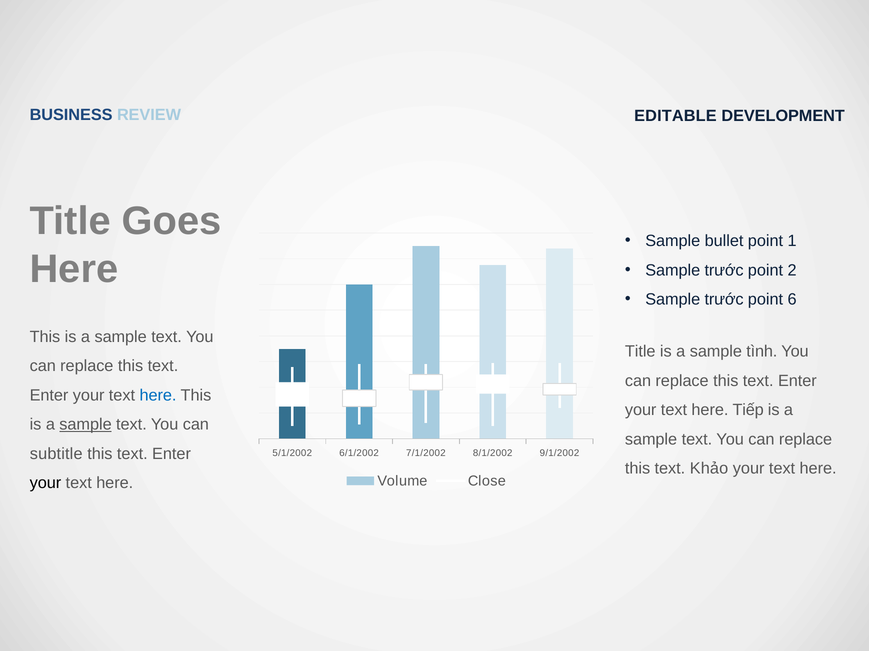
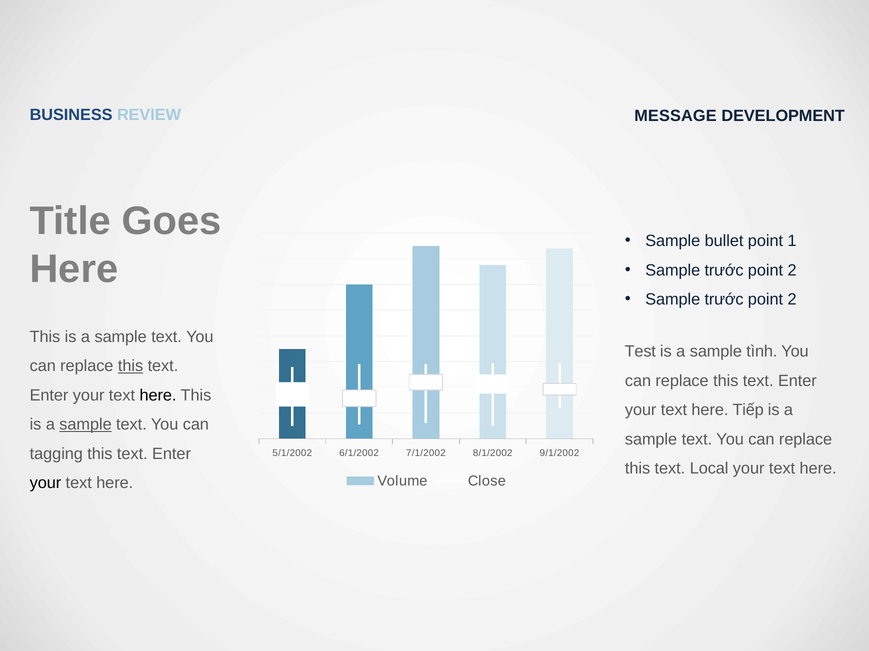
EDITABLE: EDITABLE -> MESSAGE (675, 116)
6: 6 -> 2 (792, 300)
Title: Title -> Test (640, 352)
this underline: none -> present (131, 366)
here colour: blue -> black (158, 396)
subtitle: subtitle -> tagging (56, 454)
Khảo: Khảo -> Local (709, 469)
